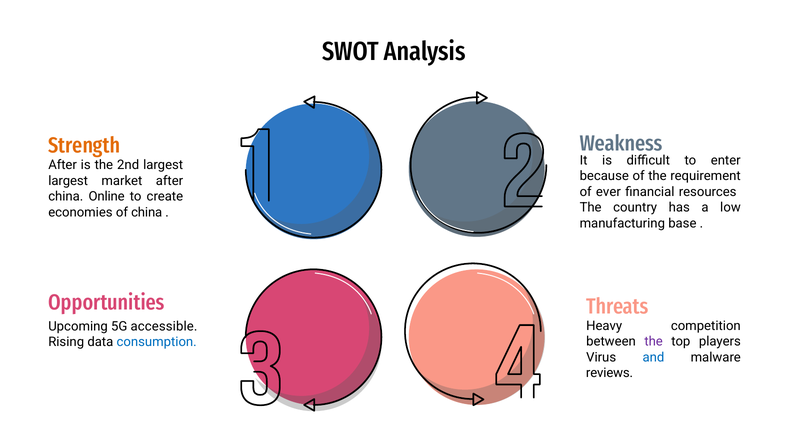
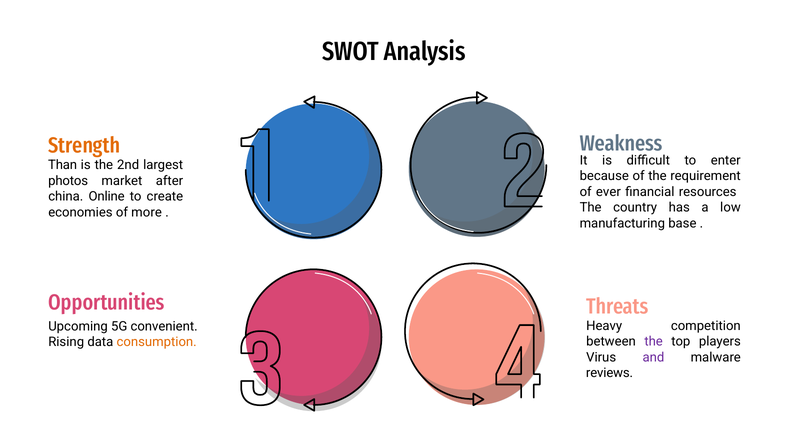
After: After -> Than (63, 165)
largest: largest -> photos (68, 181)
of china: china -> more (147, 212)
accessible: accessible -> convenient (164, 326)
consumption colour: blue -> orange (157, 342)
and colour: blue -> purple (653, 358)
